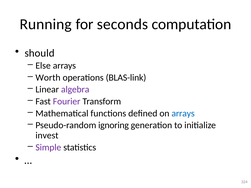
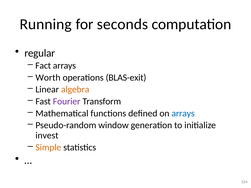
should: should -> regular (40, 53)
Else: Else -> Fact (43, 66)
BLAS-link: BLAS-link -> BLAS-exit (126, 78)
algebra colour: purple -> orange (75, 90)
ignoring: ignoring -> window (114, 125)
Simple colour: purple -> orange (48, 148)
